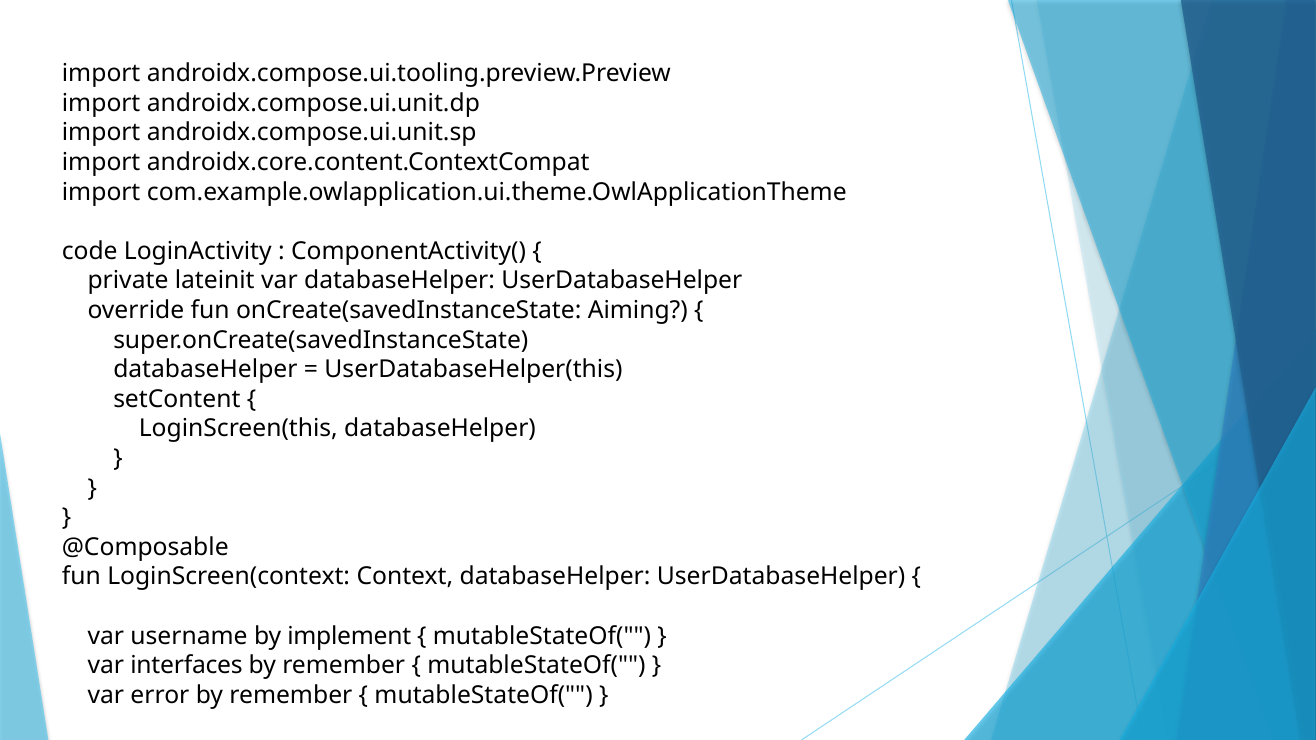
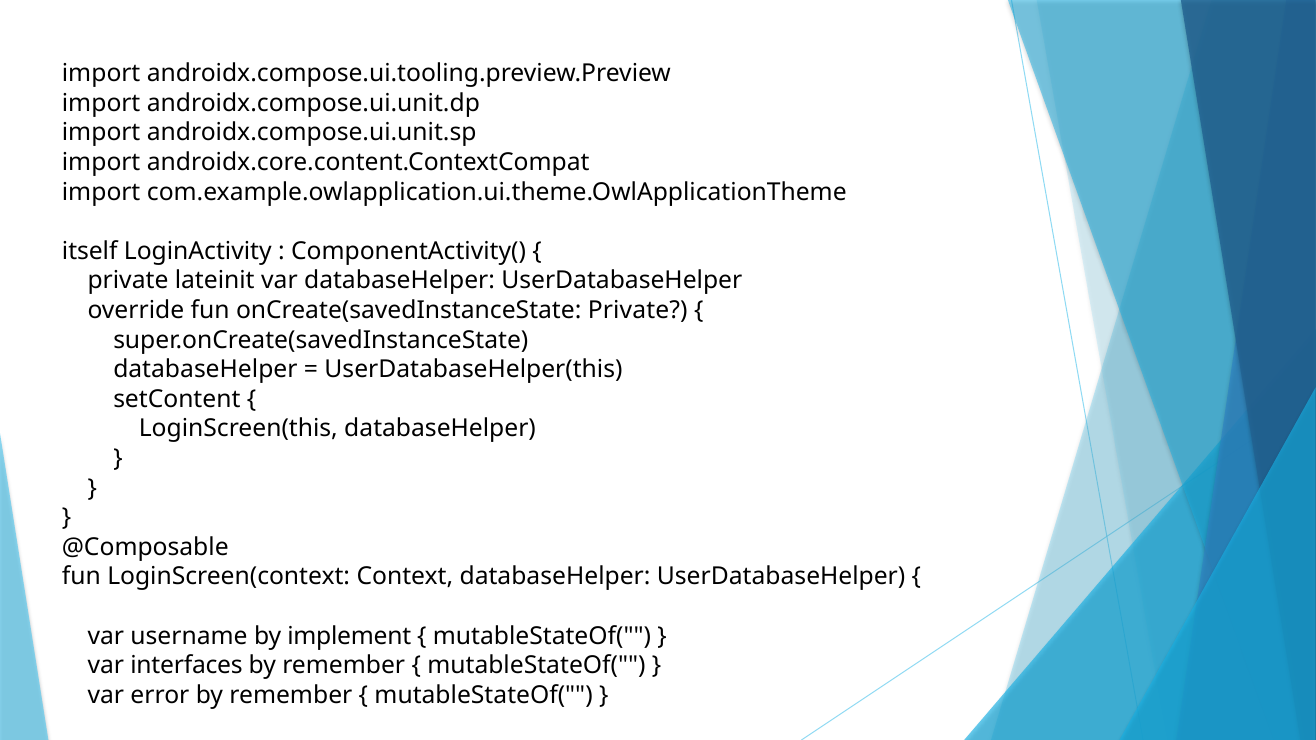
code: code -> itself (90, 251)
onCreate(savedInstanceState Aiming: Aiming -> Private (638, 310)
